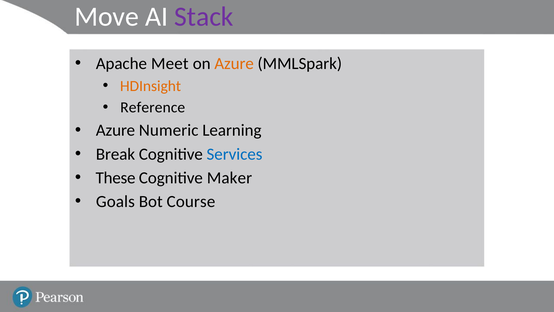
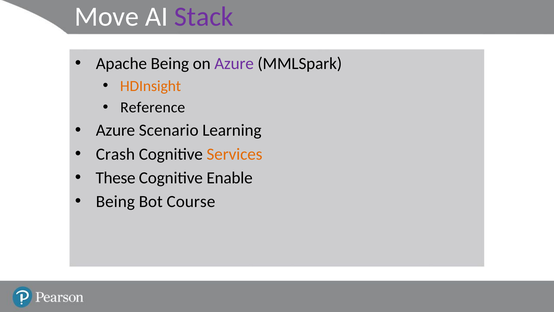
Apache Meet: Meet -> Being (170, 63)
Azure colour: orange -> purple (234, 63)
Numeric: Numeric -> Scenario (169, 130)
Break: Break -> Crash (115, 154)
Services colour: blue -> orange (234, 154)
Maker: Maker -> Enable (230, 178)
Goals: Goals -> Being (115, 201)
